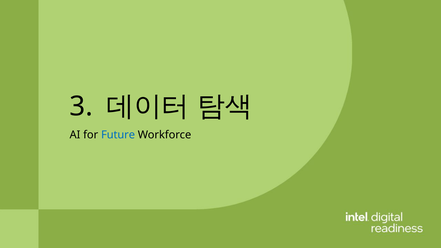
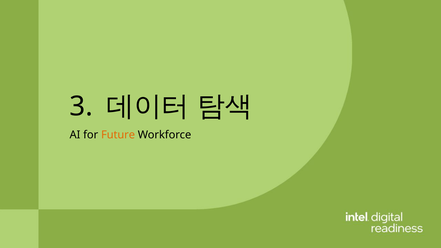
Future colour: blue -> orange (118, 135)
